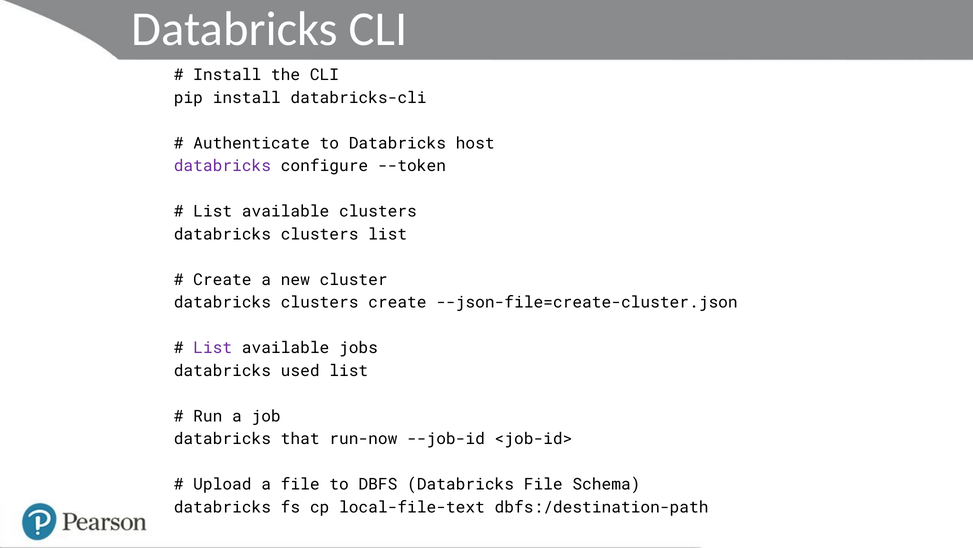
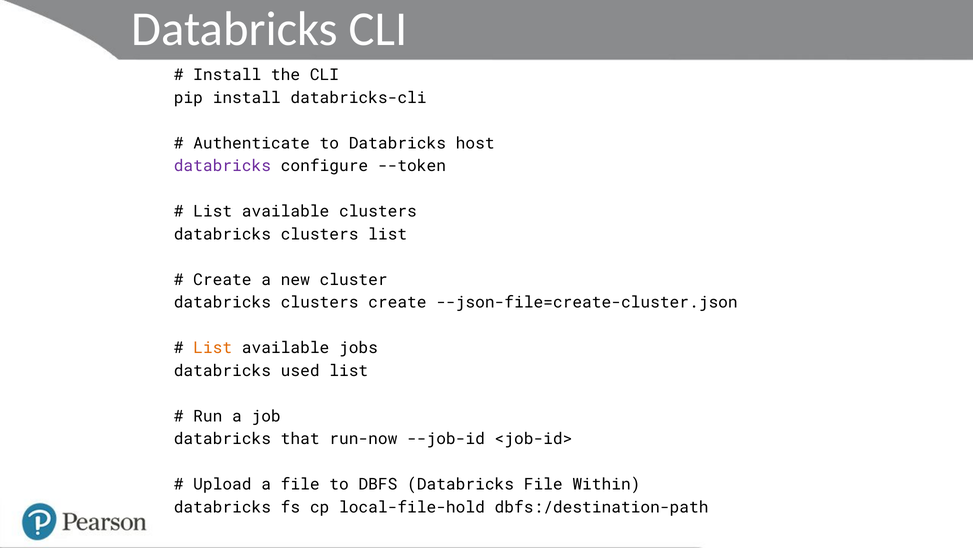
List colour: purple -> orange (213, 348)
Schema: Schema -> Within (606, 484)
local-file-text: local-file-text -> local-file-hold (412, 507)
